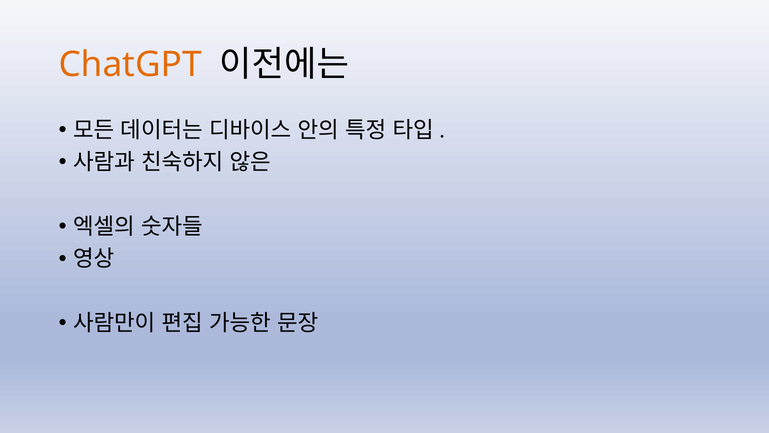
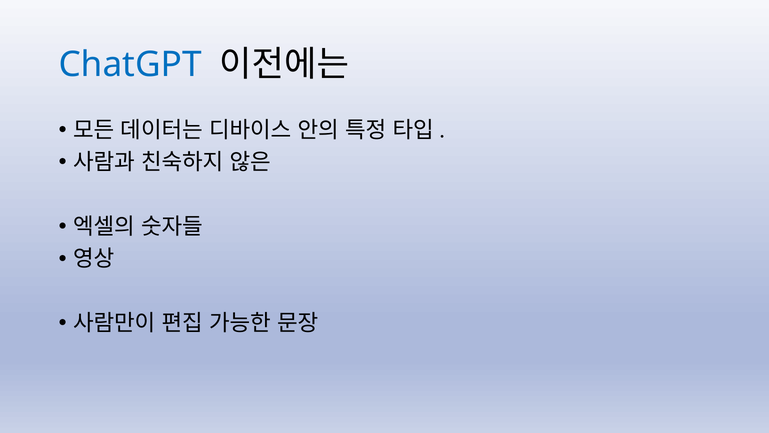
ChatGPT colour: orange -> blue (130, 65)
